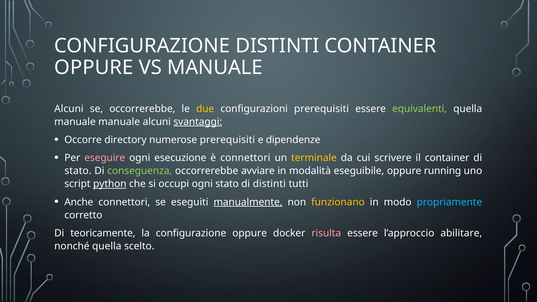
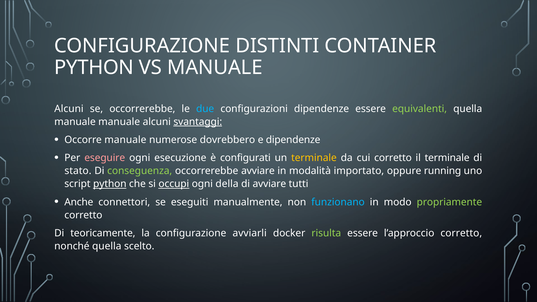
OPPURE: OPPURE -> PYTHON (94, 68)
due colour: yellow -> light blue (205, 109)
configurazioni prerequisiti: prerequisiti -> dipendenze (322, 109)
Occorre directory: directory -> manuale (125, 140)
numerose prerequisiti: prerequisiti -> dovrebbero (227, 140)
è connettori: connettori -> configurati (245, 158)
cui scrivere: scrivere -> corretto (393, 158)
il container: container -> terminale (447, 158)
eseguibile: eseguibile -> importato (359, 171)
occupi underline: none -> present (174, 184)
ogni stato: stato -> della (227, 184)
di distinti: distinti -> avviare (269, 184)
manualmente underline: present -> none (248, 202)
funzionano colour: yellow -> light blue (338, 202)
propriamente colour: light blue -> light green (449, 202)
configurazione oppure: oppure -> avviarli (250, 233)
risulta colour: pink -> light green (326, 233)
l’approccio abilitare: abilitare -> corretto (461, 233)
